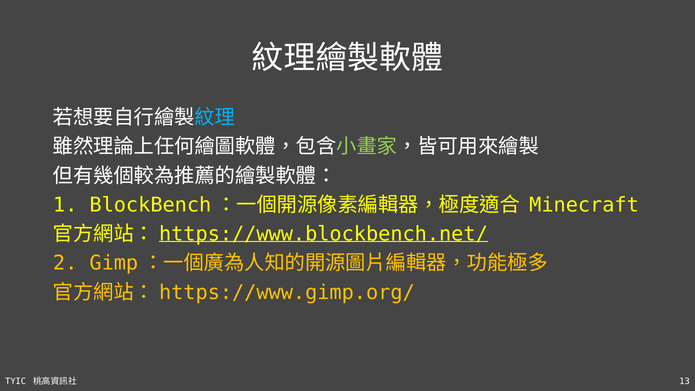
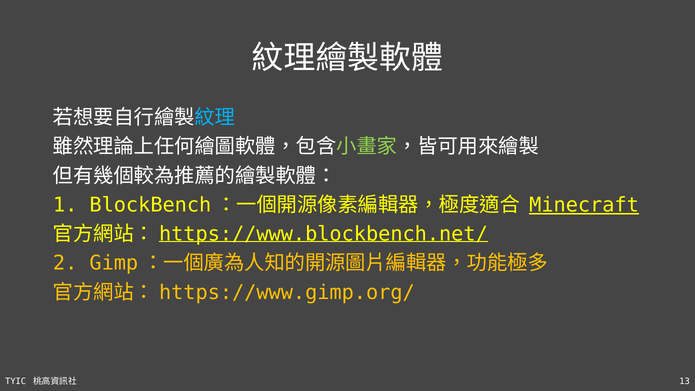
Minecraft underline: none -> present (584, 205)
